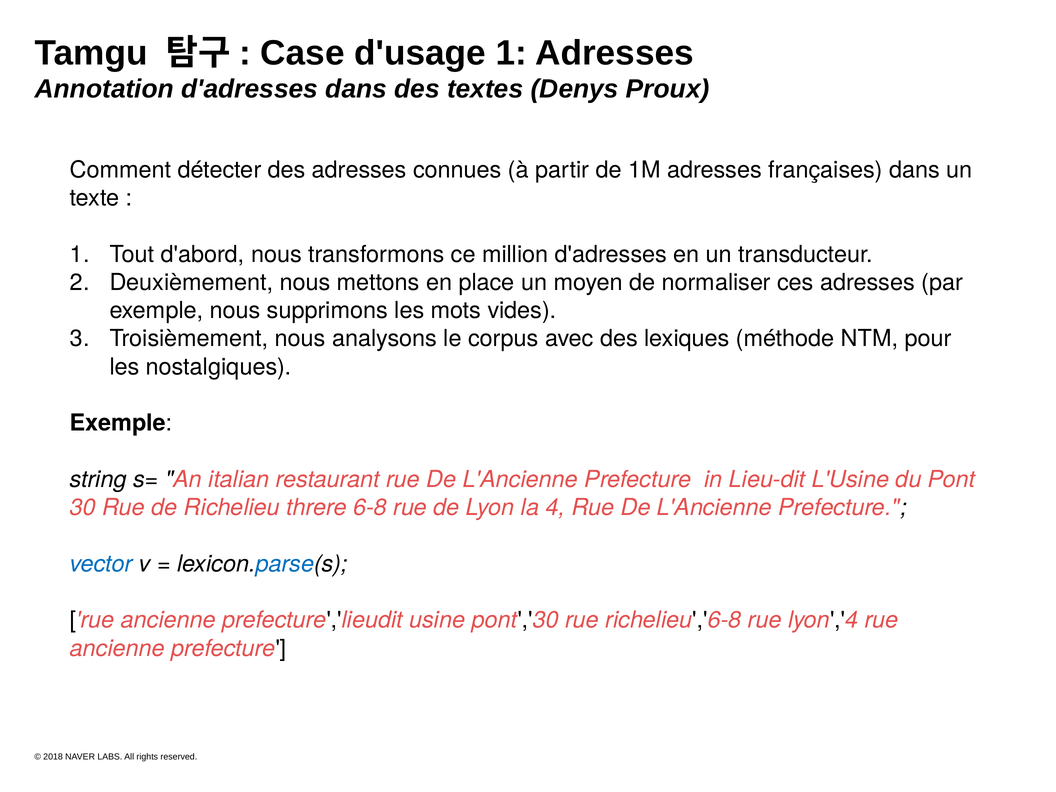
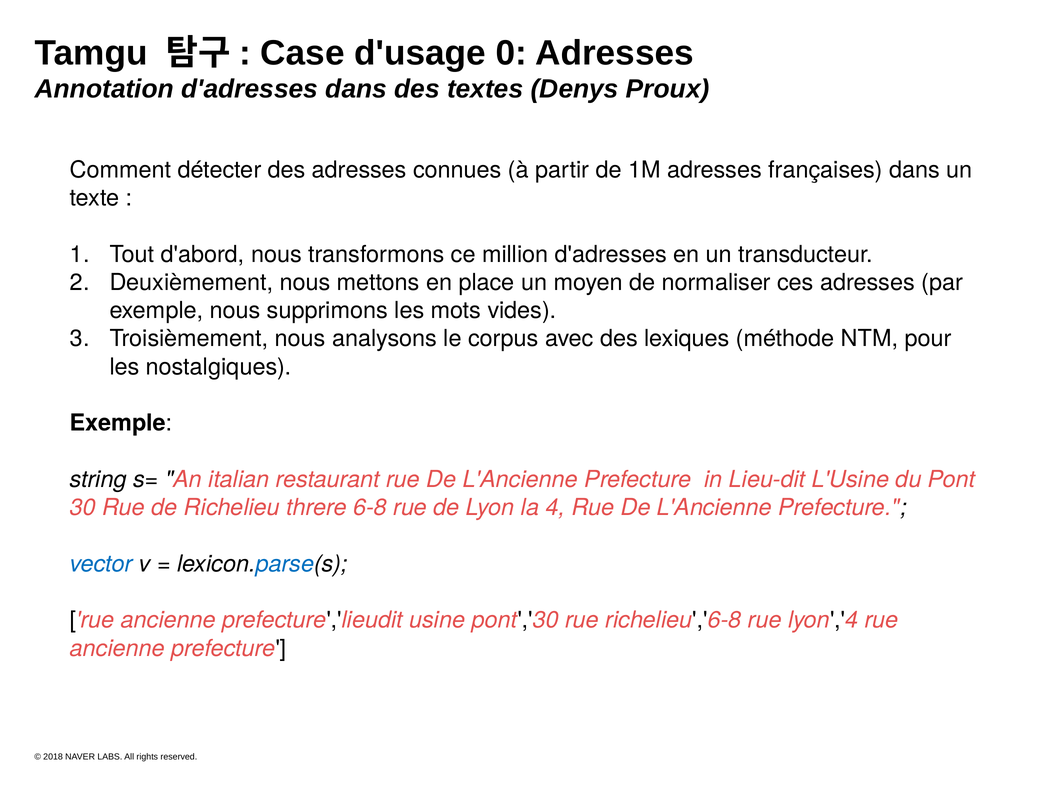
d'usage 1: 1 -> 0 (511, 53)
